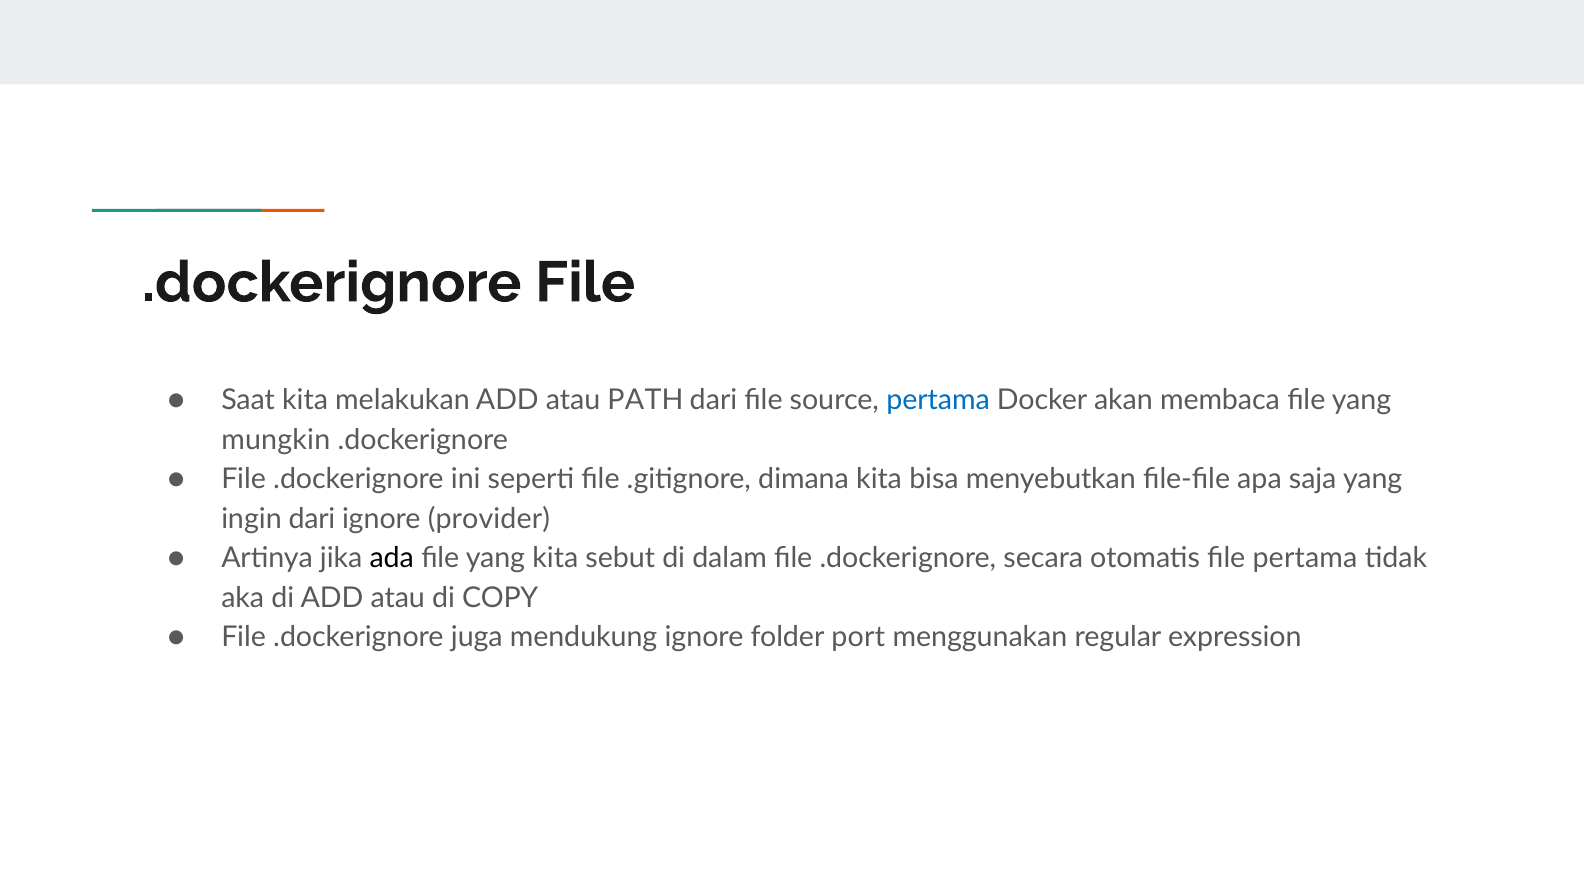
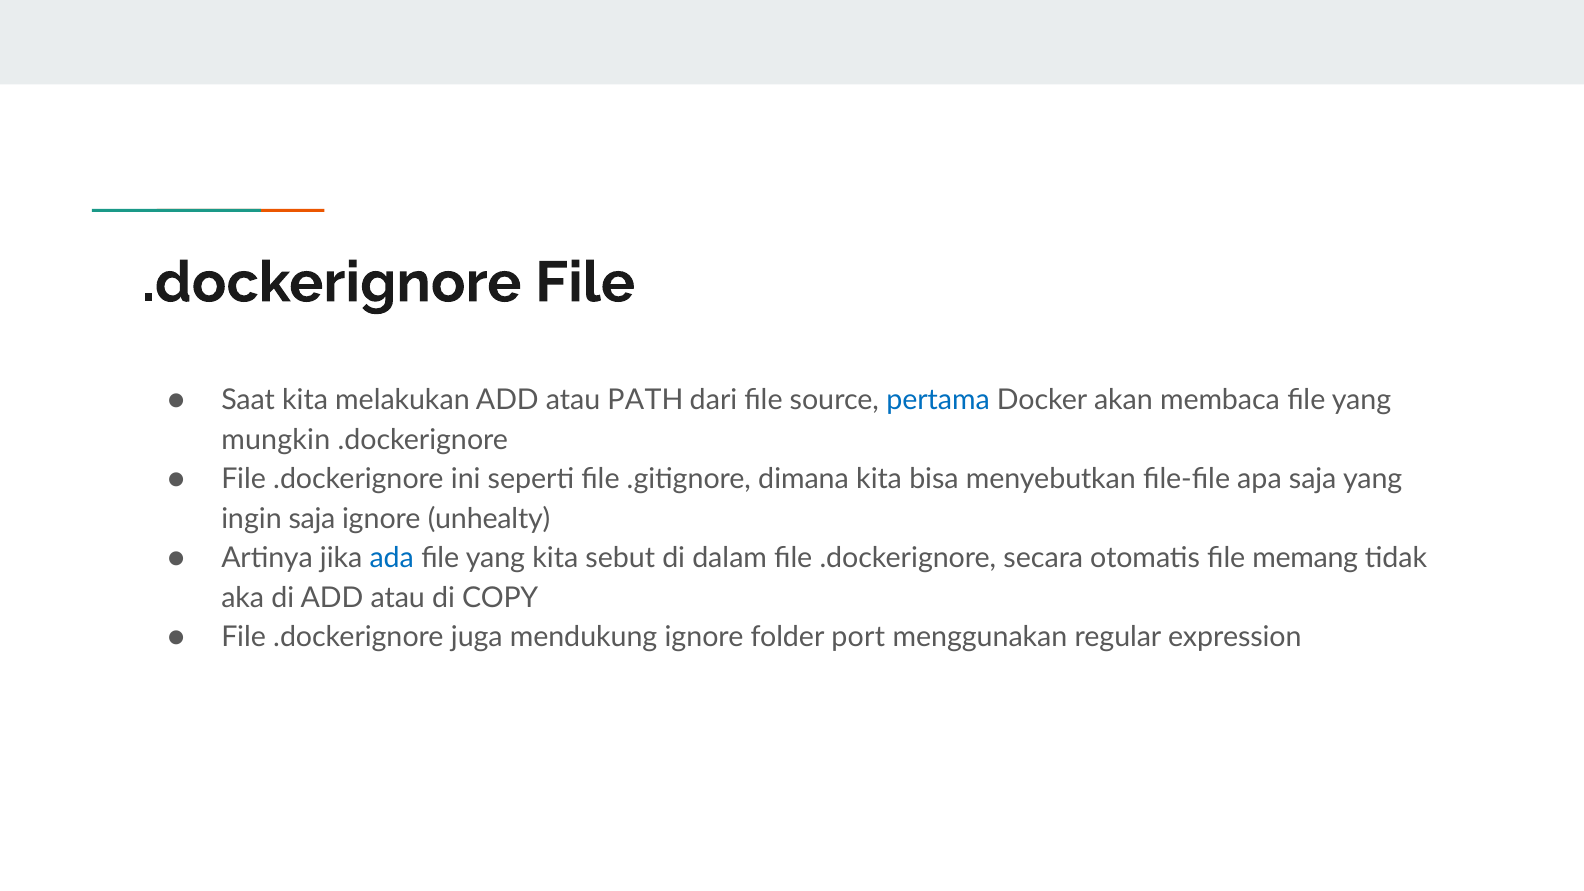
ingin dari: dari -> saja (312, 519)
provider: provider -> unhealty (489, 519)
ada colour: black -> blue (392, 558)
file pertama: pertama -> memang (1305, 558)
